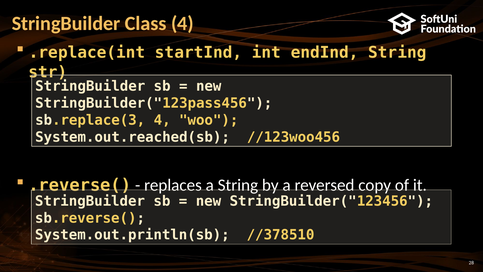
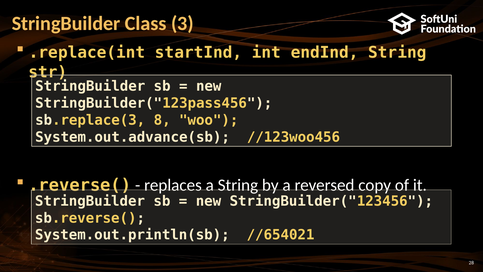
Class 4: 4 -> 3 (182, 23)
sb.replace(3 4: 4 -> 8 (162, 120)
System.out.reached(sb: System.out.reached(sb -> System.out.advance(sb (133, 137)
//378510: //378510 -> //654021 (281, 235)
